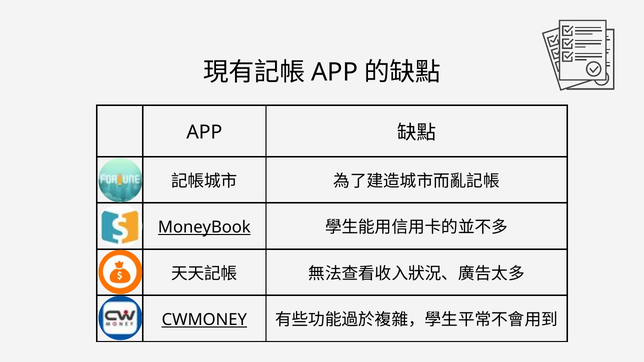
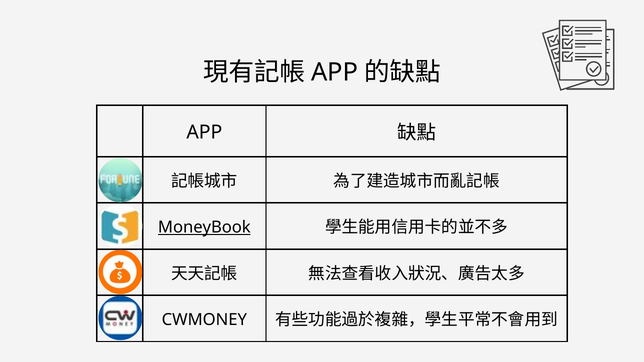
CWMONEY underline: present -> none (204, 320)
